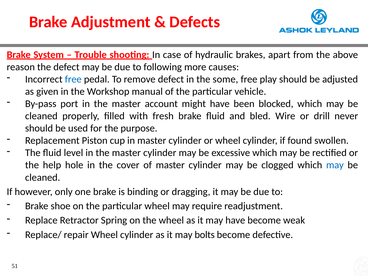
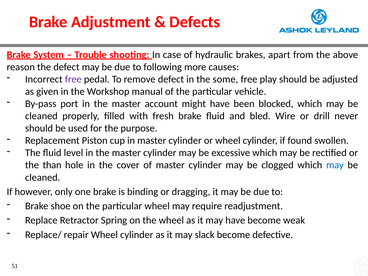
free colour: blue -> purple (73, 79)
help: help -> than (52, 165)
bolts: bolts -> slack (205, 235)
